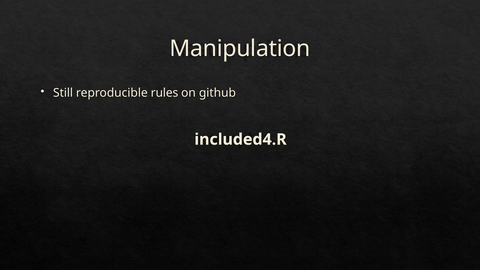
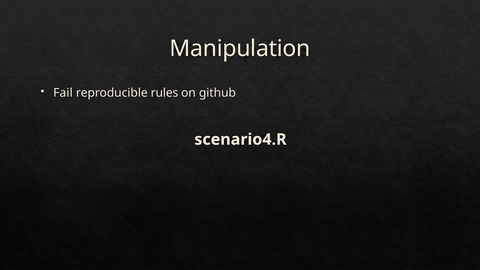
Still: Still -> Fail (63, 93)
included4.R: included4.R -> scenario4.R (240, 139)
